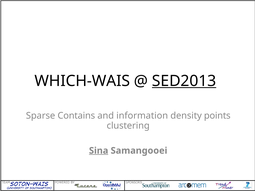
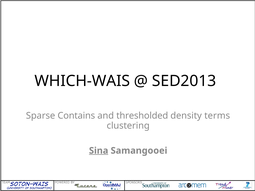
SED2013 underline: present -> none (184, 81)
information: information -> thresholded (142, 116)
points: points -> terms (217, 116)
